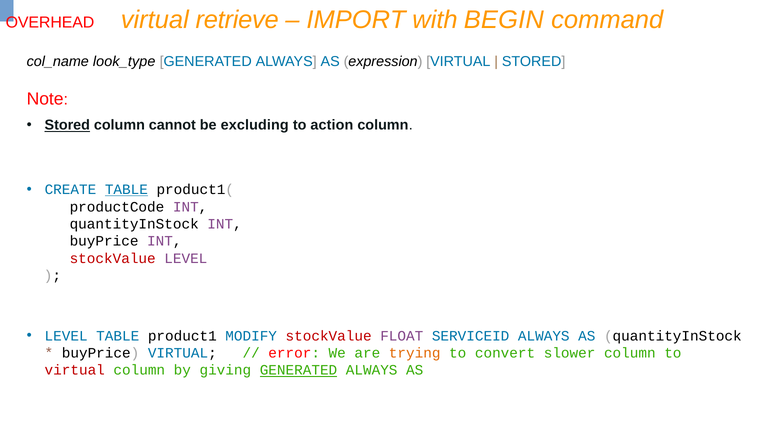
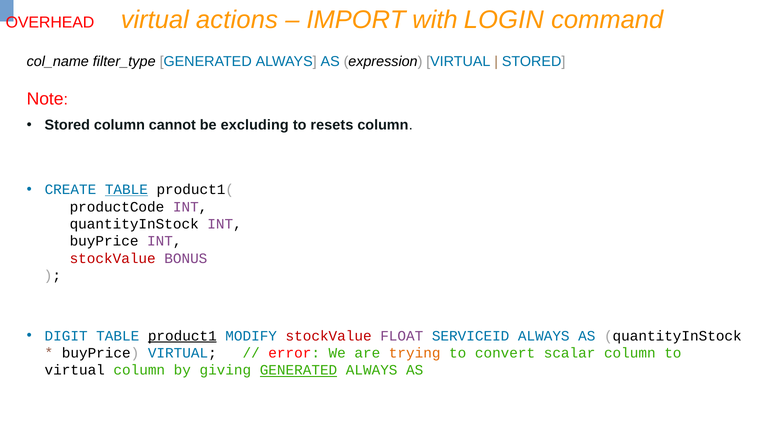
retrieve: retrieve -> actions (237, 20)
BEGIN: BEGIN -> LOGIN (504, 20)
look_type: look_type -> filter_type (124, 61)
Stored underline: present -> none (67, 125)
action: action -> resets (332, 125)
stockValue LEVEL: LEVEL -> BONUS (186, 259)
LEVEL: LEVEL -> DIGIT (66, 336)
product1 underline: none -> present (182, 336)
slower: slower -> scalar (570, 353)
virtual colour: red -> black (75, 371)
